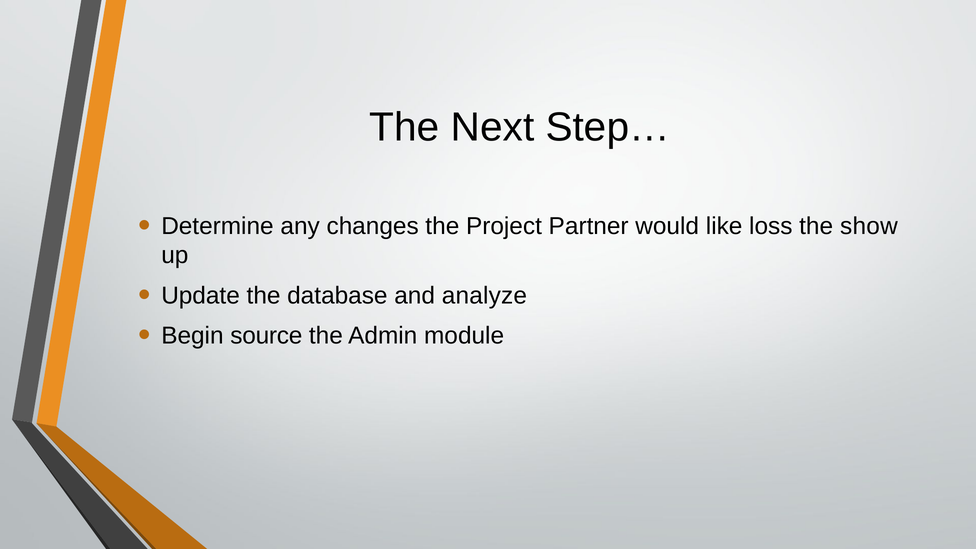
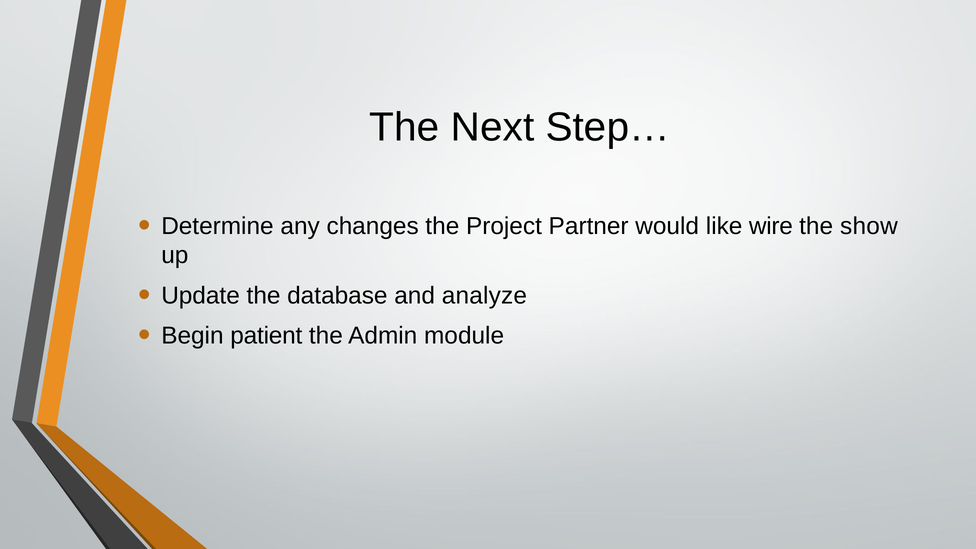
loss: loss -> wire (771, 226)
source: source -> patient (266, 336)
